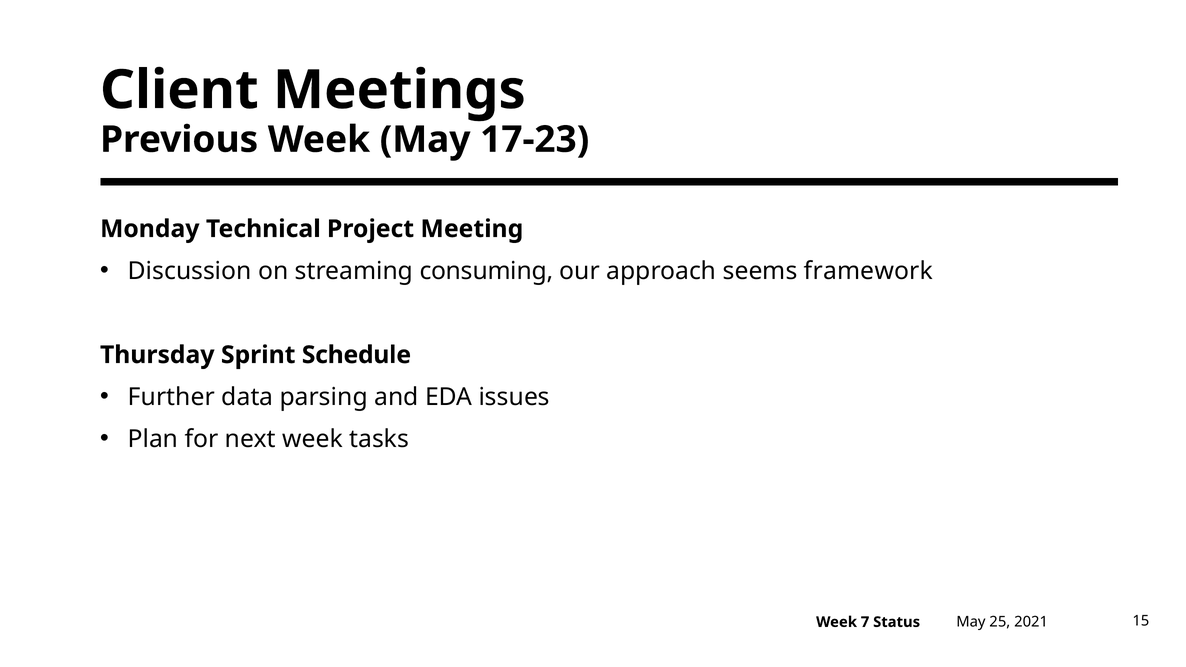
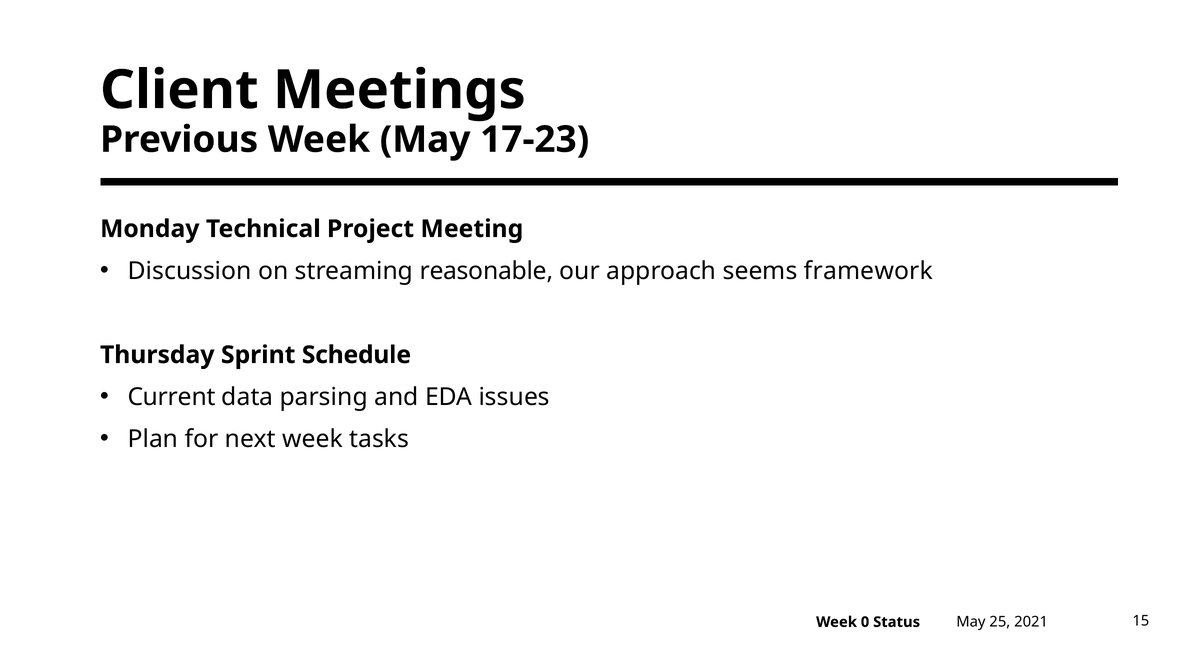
consuming: consuming -> reasonable (486, 271)
Further: Further -> Current (172, 397)
7: 7 -> 0 (865, 622)
